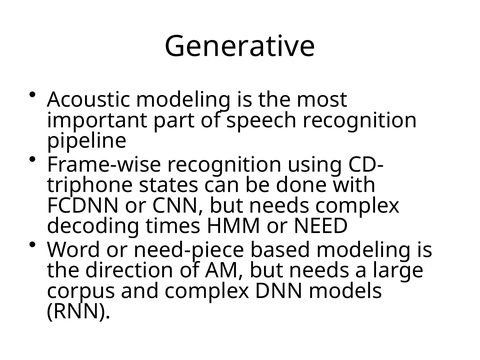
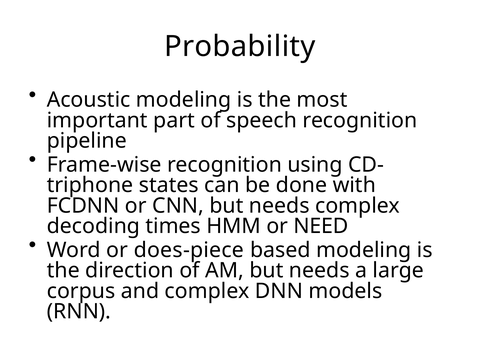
Generative: Generative -> Probability (240, 46)
need-piece: need-piece -> does-piece (189, 250)
